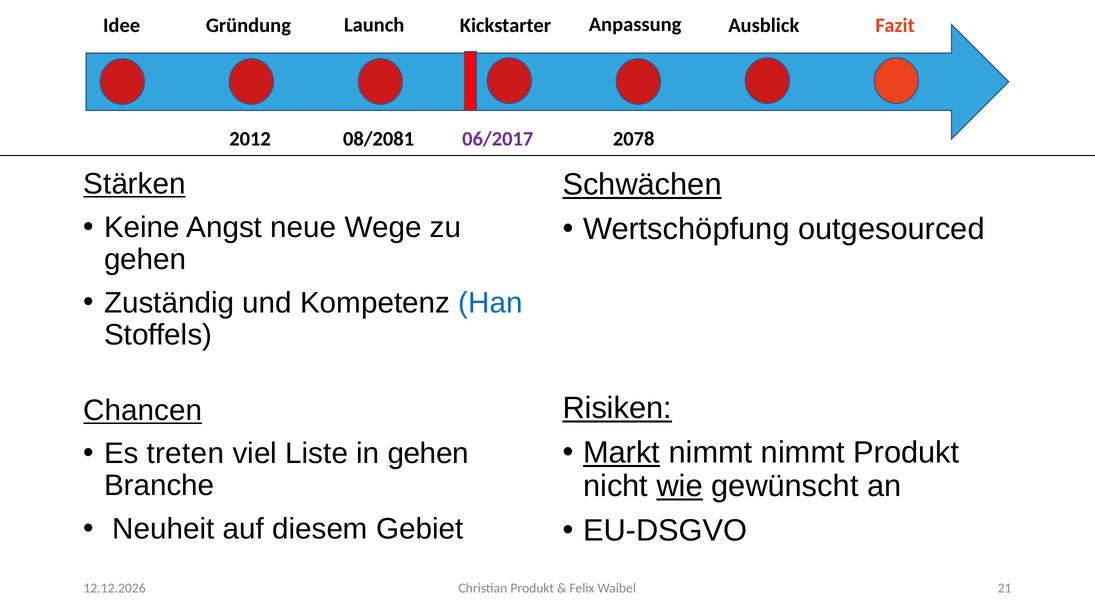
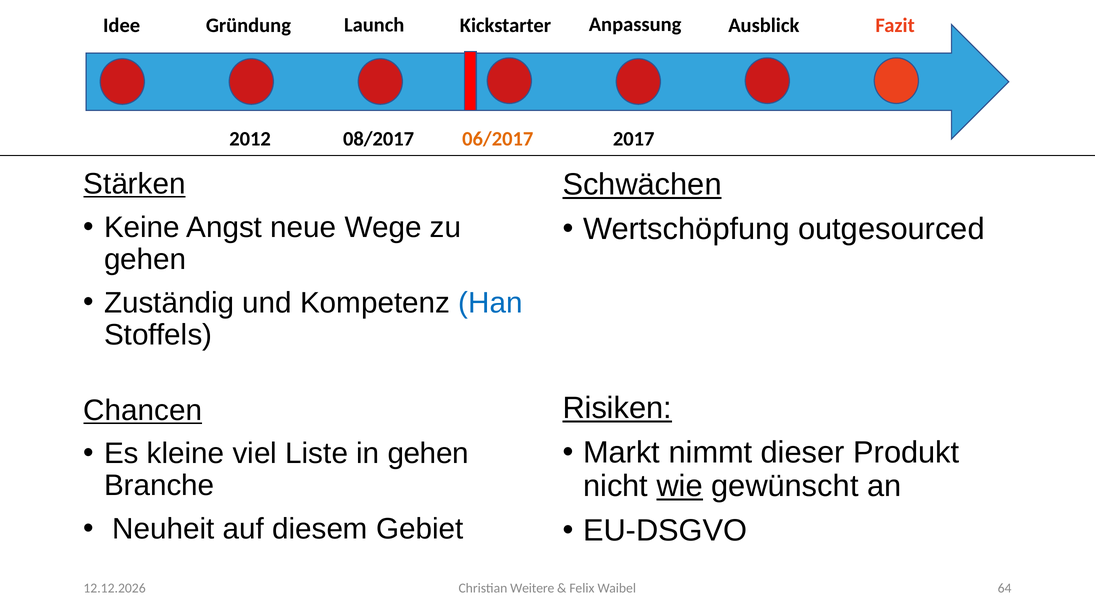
06/2017 colour: purple -> orange (498, 139)
2078: 2078 -> 2017 (634, 139)
08/2081: 08/2081 -> 08/2017 (379, 139)
Markt underline: present -> none (622, 453)
nimmt nimmt: nimmt -> dieser (803, 453)
treten: treten -> kleine (186, 454)
21: 21 -> 64 (1005, 588)
Christian Produkt: Produkt -> Weitere (532, 588)
